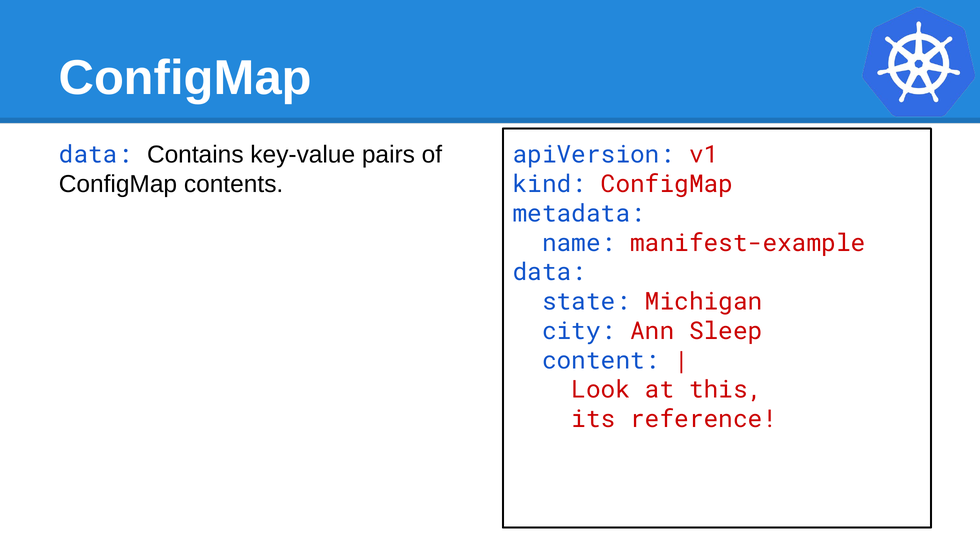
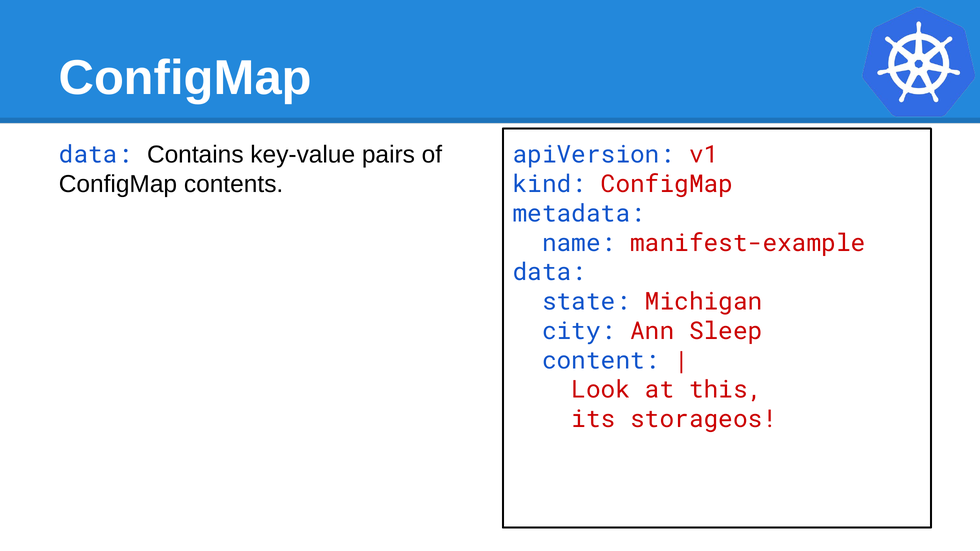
reference: reference -> storageos (704, 419)
